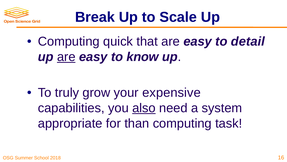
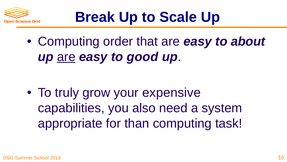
quick: quick -> order (118, 41)
detail: detail -> about (248, 41)
know: know -> good (142, 57)
also underline: present -> none (144, 108)
